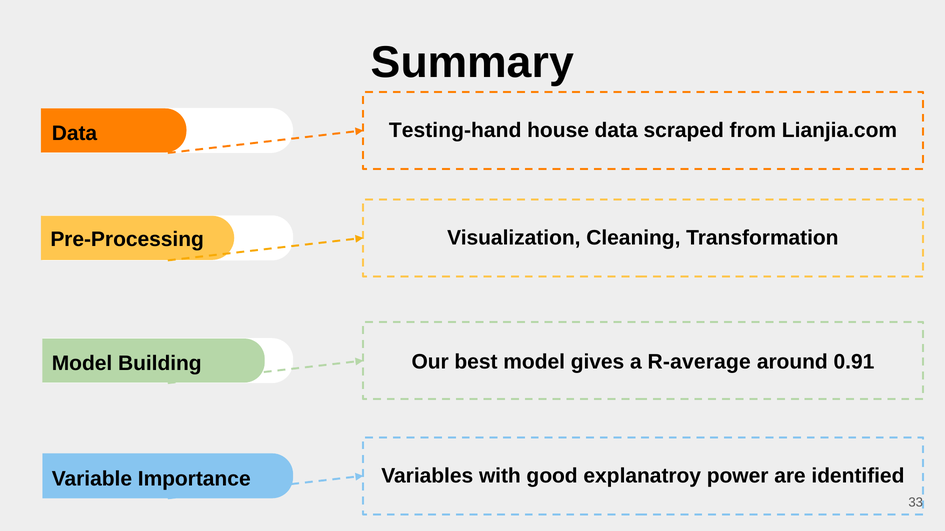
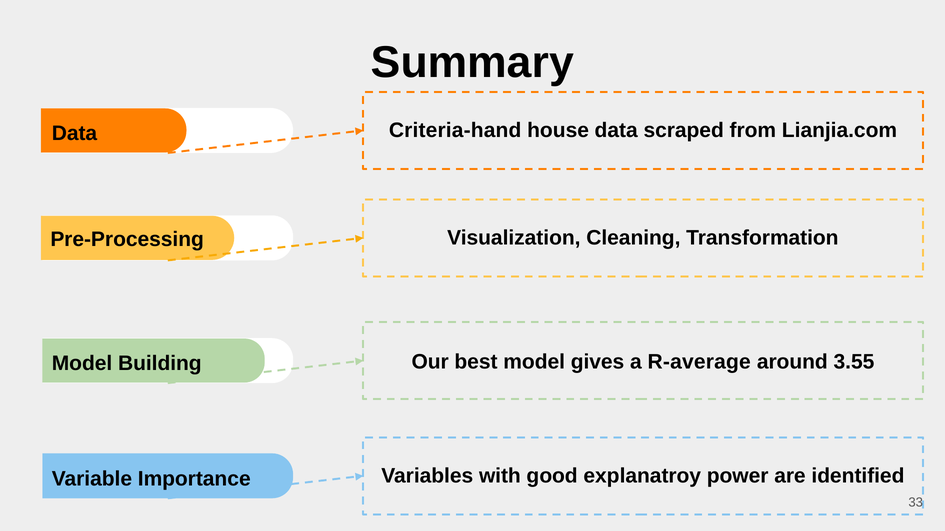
Testing-hand: Testing-hand -> Criteria-hand (455, 131)
0.91: 0.91 -> 3.55 (854, 362)
